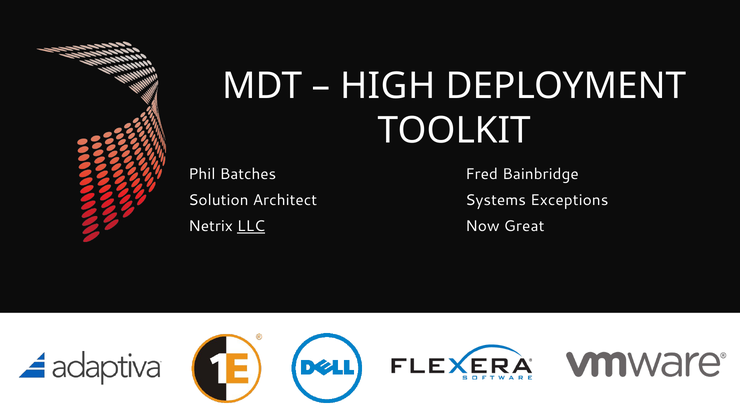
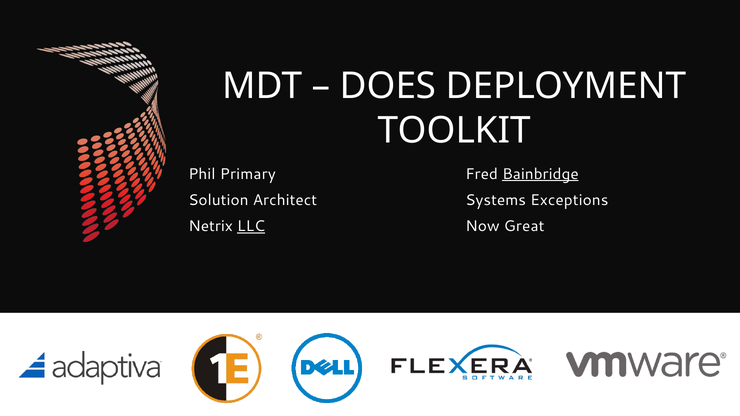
HIGH: HIGH -> DOES (388, 86)
Batches: Batches -> Primary (248, 174)
Bainbridge underline: none -> present (540, 174)
